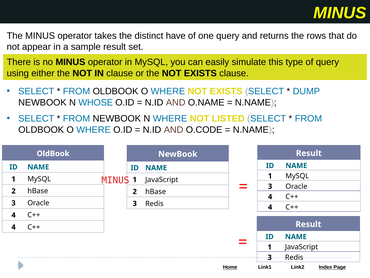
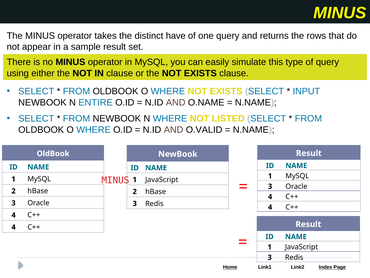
DUMP: DUMP -> INPUT (306, 91)
WHOSE: WHOSE -> ENTIRE (96, 102)
O.CODE: O.CODE -> O.VALID (204, 129)
